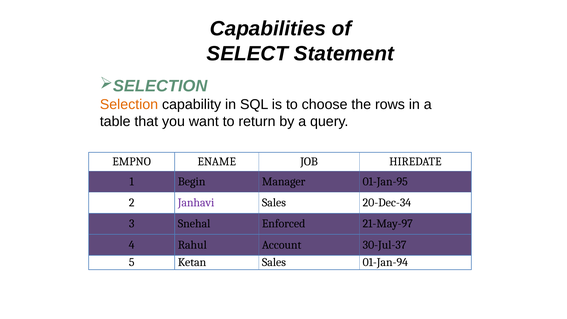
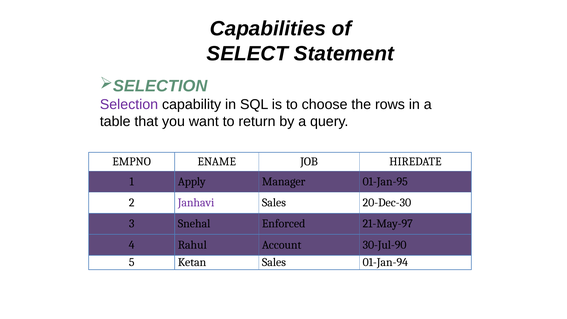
Selection colour: orange -> purple (129, 104)
Begin: Begin -> Apply (192, 182)
20-Dec-34: 20-Dec-34 -> 20-Dec-30 (387, 203)
30-Jul-37: 30-Jul-37 -> 30-Jul-90 (385, 245)
